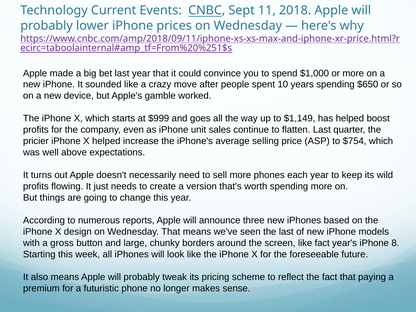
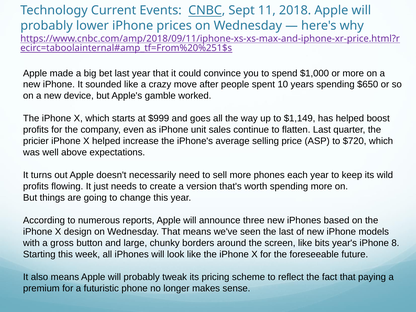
$754: $754 -> $720 (355, 141)
like fact: fact -> bits (322, 243)
